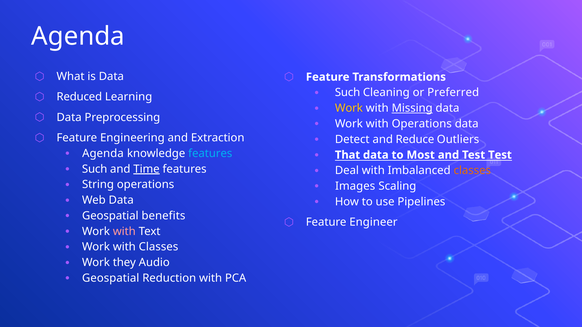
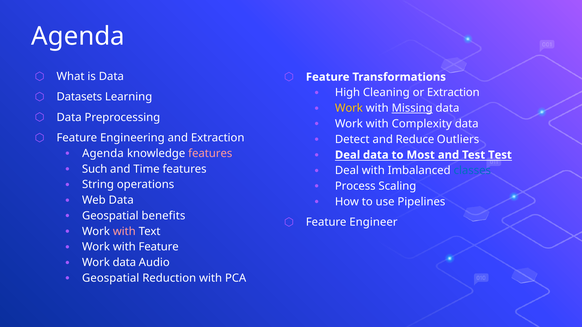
Such: Such -> High (348, 93)
or Preferred: Preferred -> Extraction (453, 93)
Reduced: Reduced -> Datasets (79, 97)
with Operations: Operations -> Complexity (422, 124)
features colour: light blue -> pink (210, 154)
That: That -> Deal (348, 155)
Time underline: present -> none (146, 169)
classes colour: orange -> blue (472, 171)
Images: Images -> Process (355, 186)
with Classes: Classes -> Feature (159, 247)
Work they: they -> data (124, 263)
